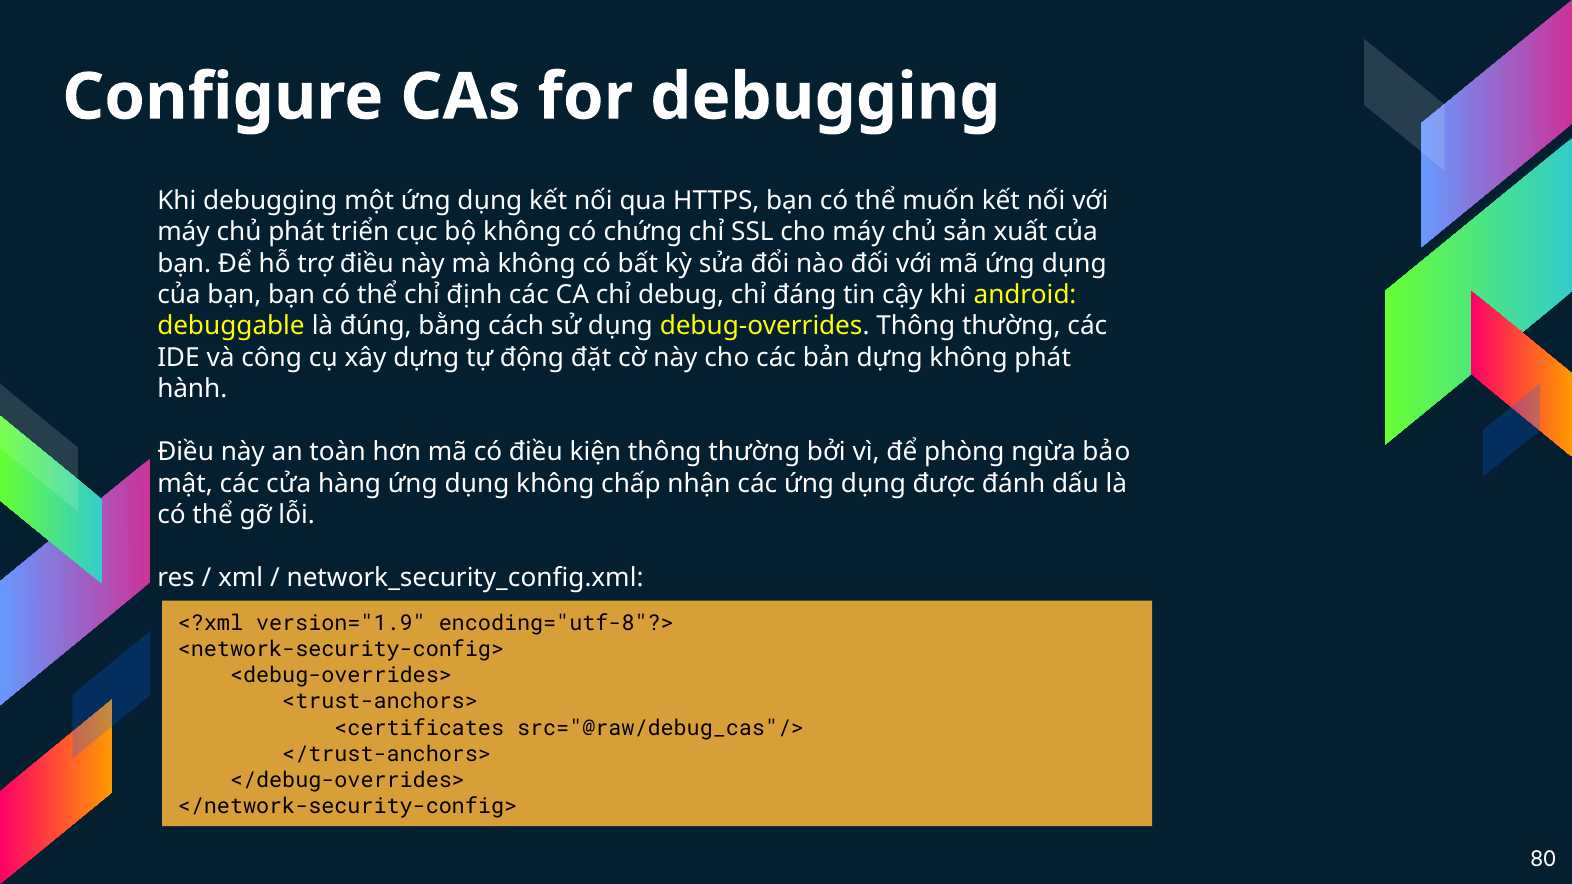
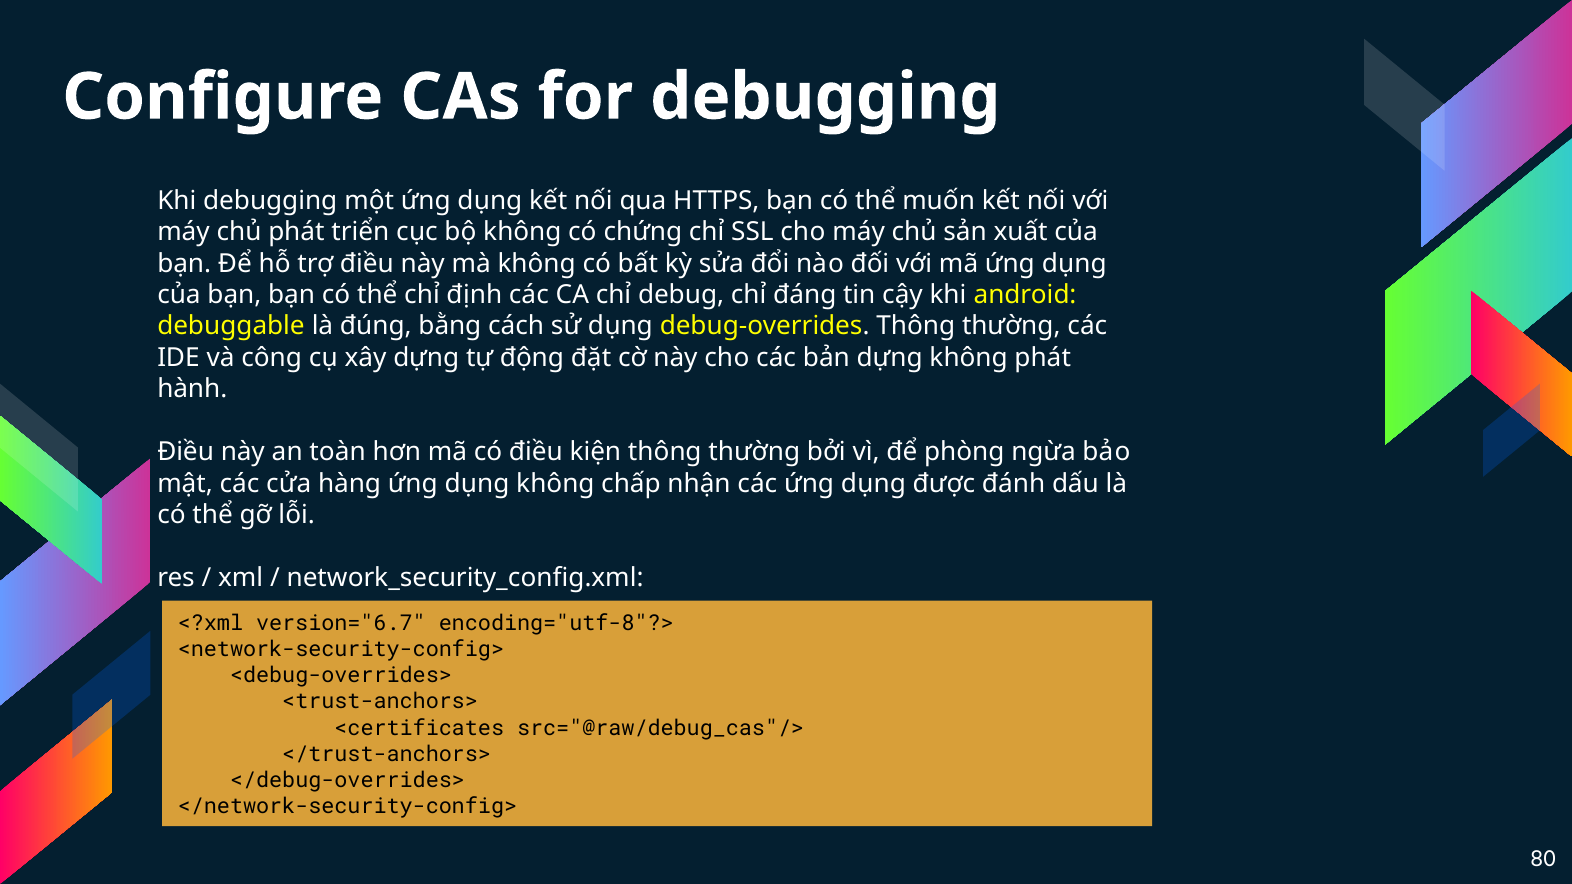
version="1.9: version="1.9 -> version="6.7 (341, 623)
